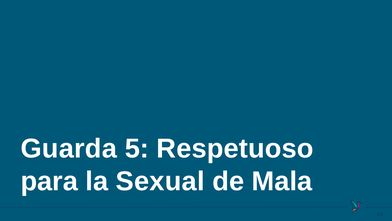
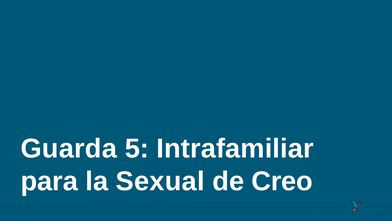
Respetuoso: Respetuoso -> Intrafamiliar (235, 148)
Mala: Mala -> Creo (282, 181)
